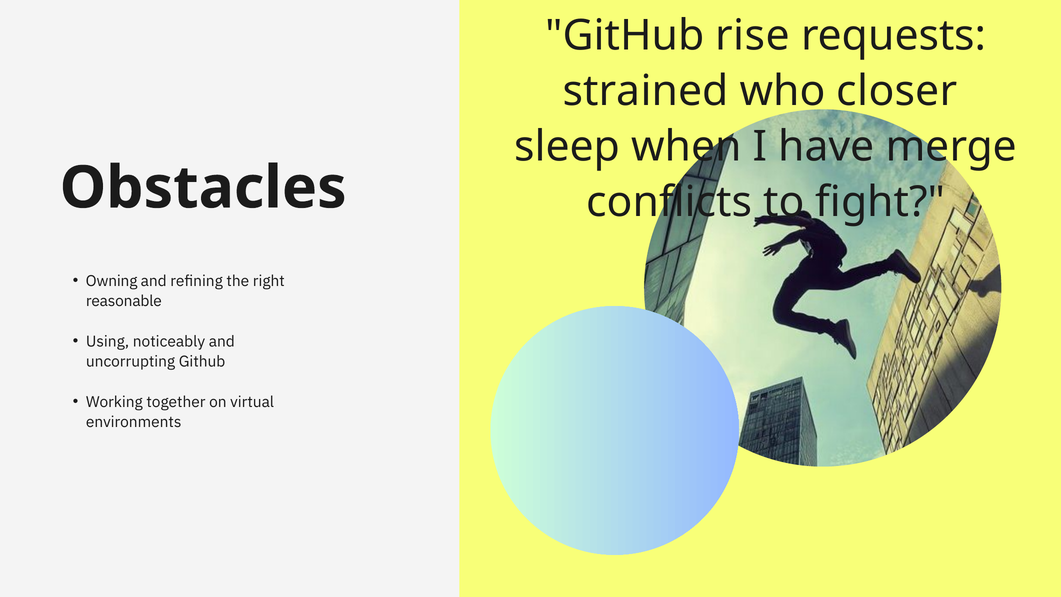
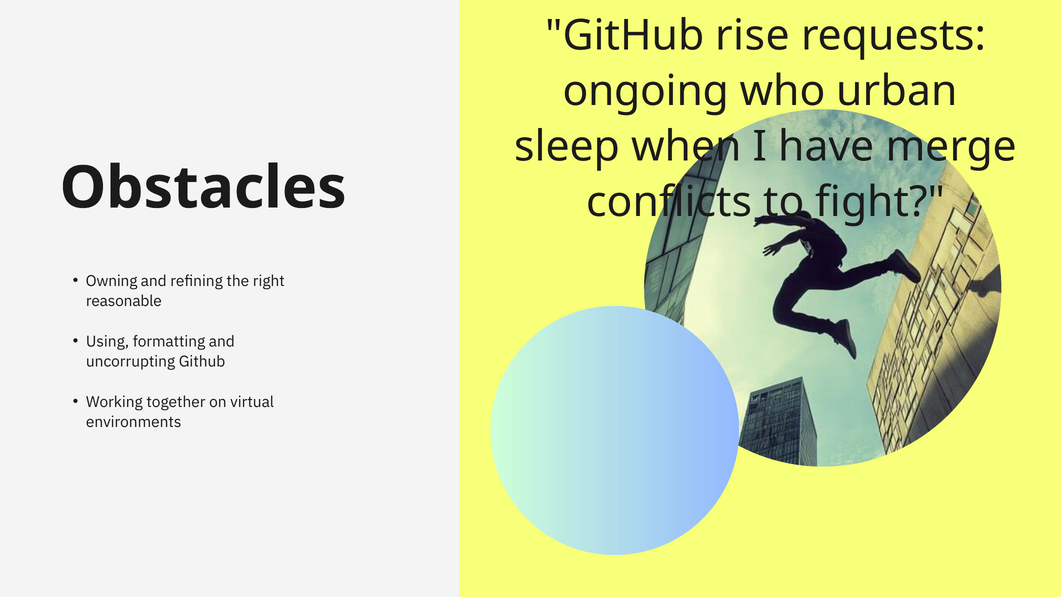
strained: strained -> ongoing (646, 91)
closer: closer -> urban (897, 91)
noticeably: noticeably -> formatting (169, 341)
